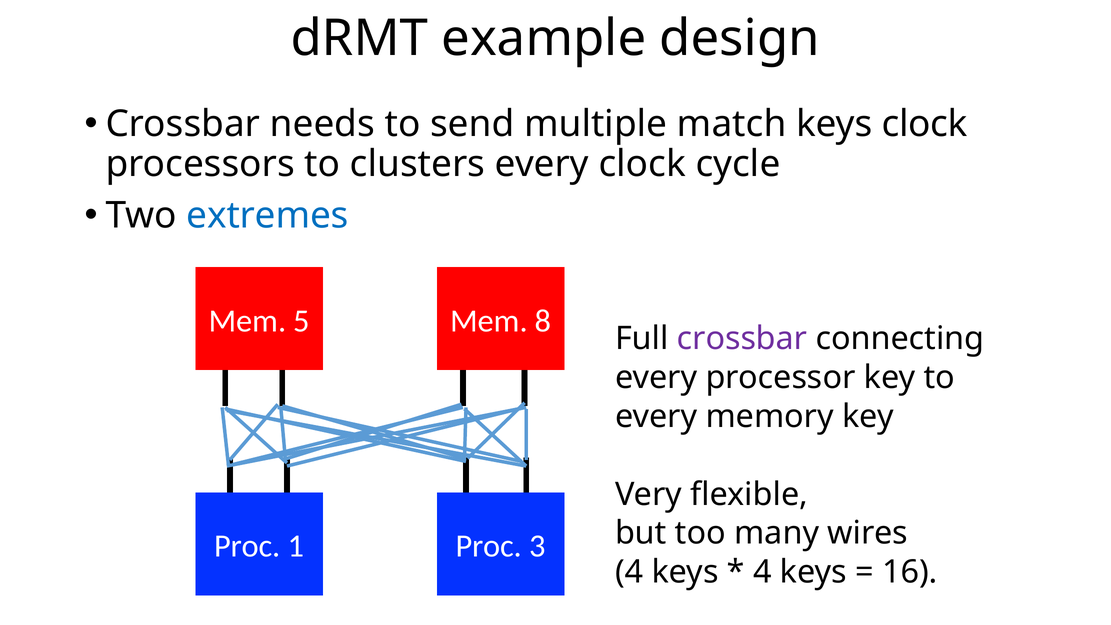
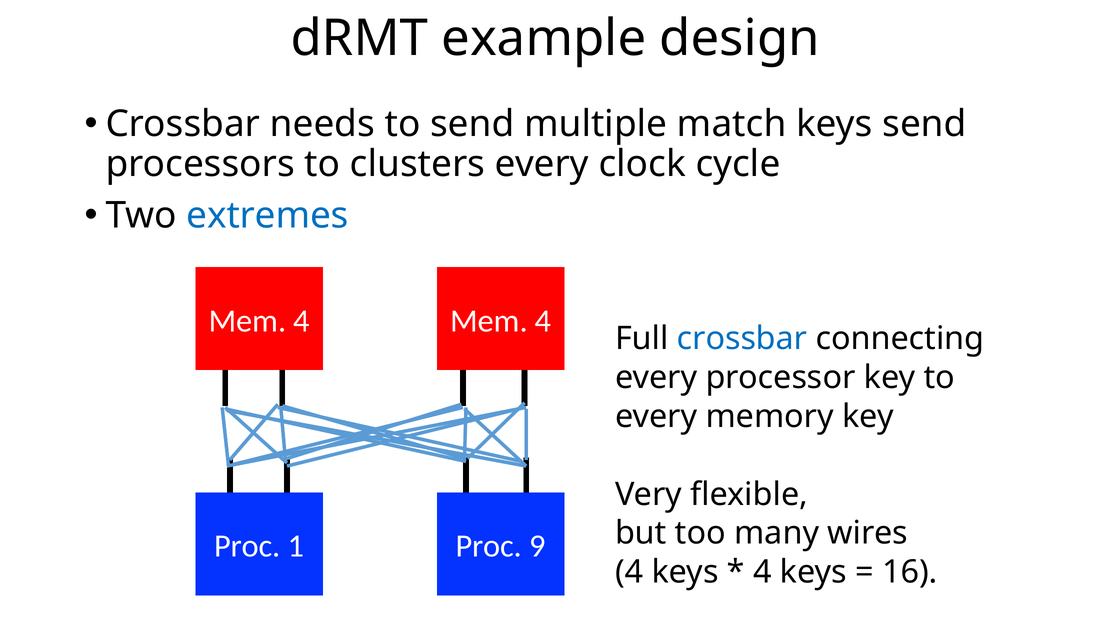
keys clock: clock -> send (924, 124)
5: 5 -> 4 (302, 321)
8: 8 -> 4 (543, 321)
crossbar colour: purple -> blue (742, 339)
3: 3 -> 9 (537, 546)
